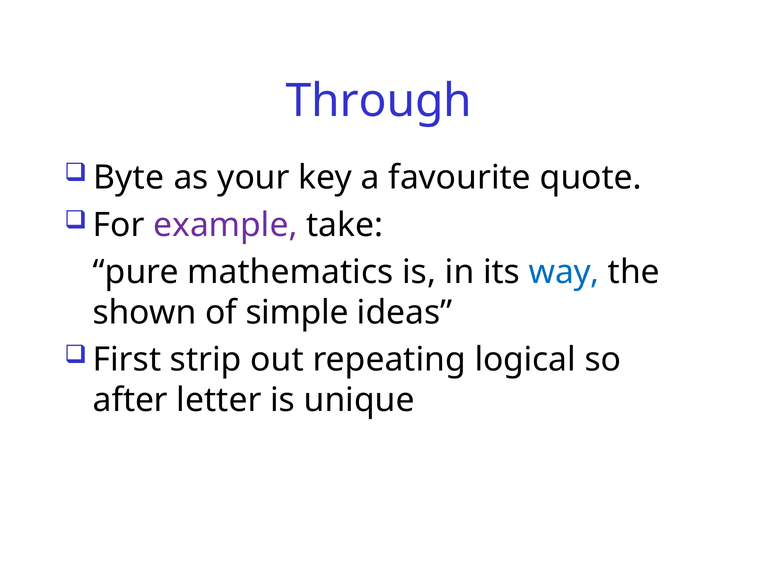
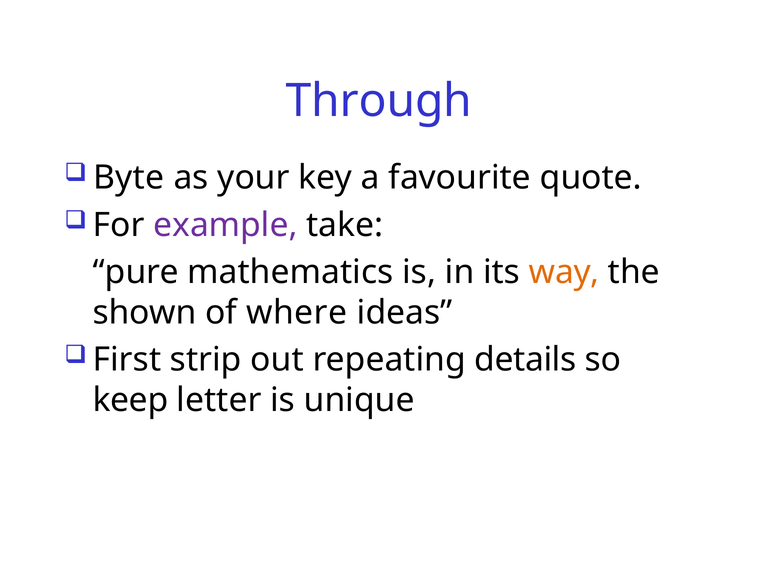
way colour: blue -> orange (564, 272)
simple: simple -> where (297, 313)
logical: logical -> details (525, 360)
after: after -> keep (130, 400)
